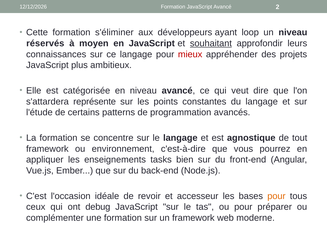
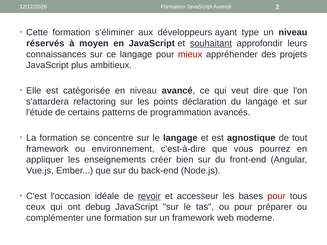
loop: loop -> type (250, 33)
représente: représente -> refactoring (95, 102)
constantes: constantes -> déclaration (204, 102)
tasks: tasks -> créer (161, 160)
revoir underline: none -> present (149, 196)
pour colour: orange -> red (276, 196)
